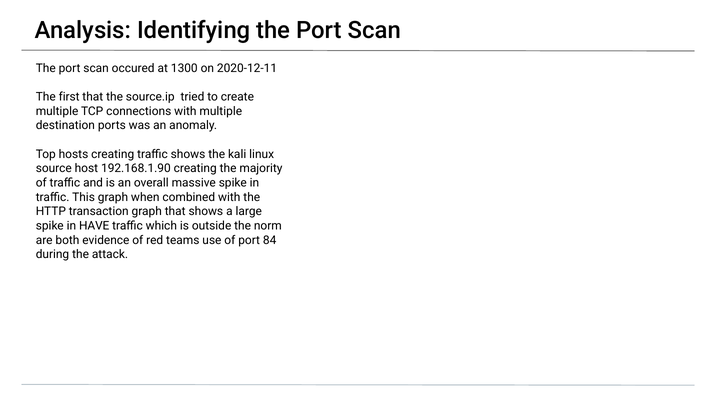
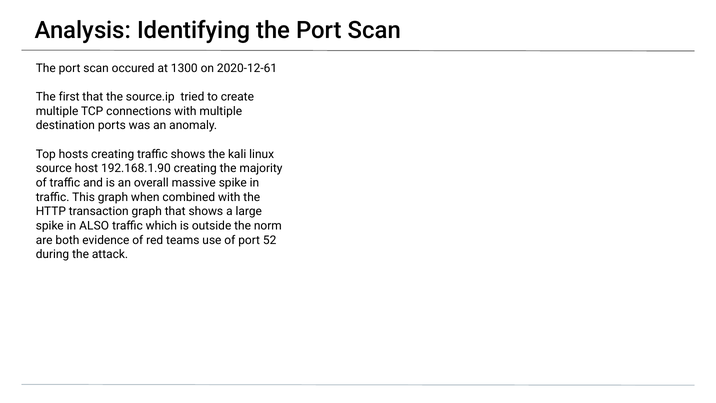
2020-12-11: 2020-12-11 -> 2020-12-61 (247, 68)
HAVE: HAVE -> ALSO (94, 226)
84: 84 -> 52 (270, 240)
